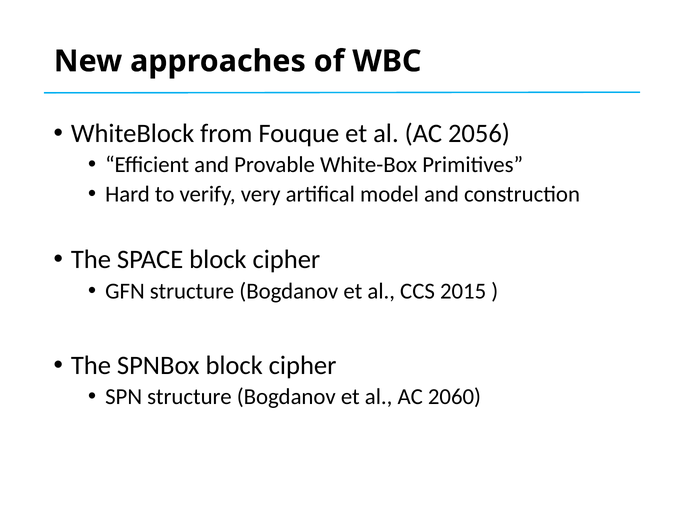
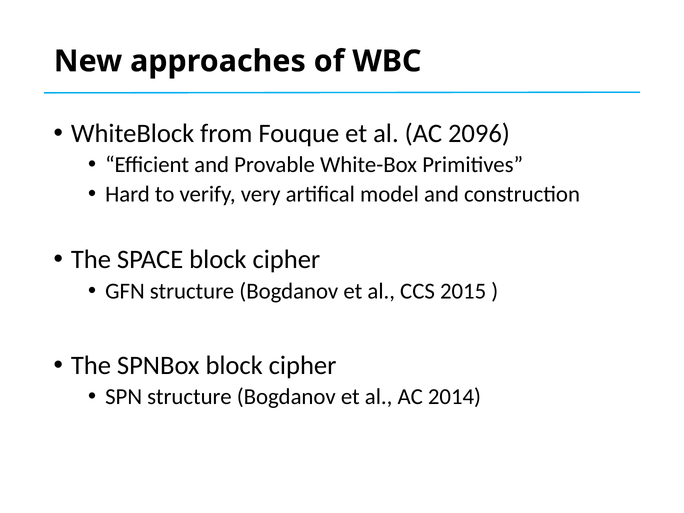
2056: 2056 -> 2096 (479, 133)
2060: 2060 -> 2014 (454, 397)
